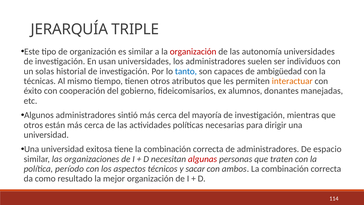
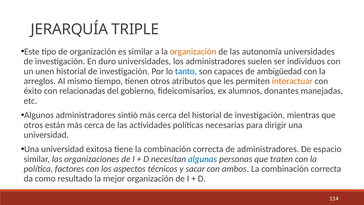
organización colour: red -> orange (193, 52)
usan: usan -> duro (107, 61)
solas: solas -> unen (45, 71)
técnicas: técnicas -> arreglos (40, 81)
cooperación: cooperación -> relacionadas (82, 91)
del mayoría: mayoría -> historial (207, 115)
algunas colour: red -> blue (203, 159)
período: período -> factores (70, 169)
